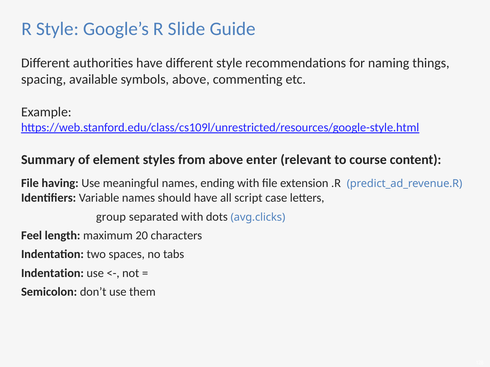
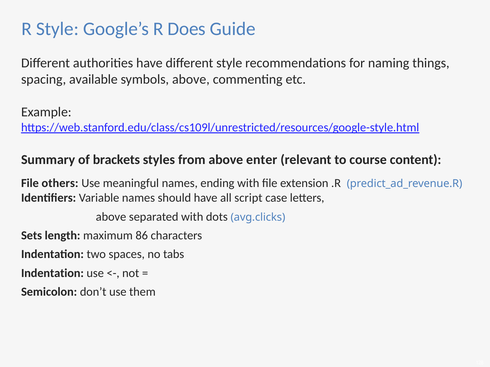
Slide: Slide -> Does (187, 29)
element: element -> brackets (116, 160)
having: having -> others (60, 183)
group: group -> above (111, 217)
Feel: Feel -> Sets (32, 236)
20: 20 -> 86 (142, 236)
